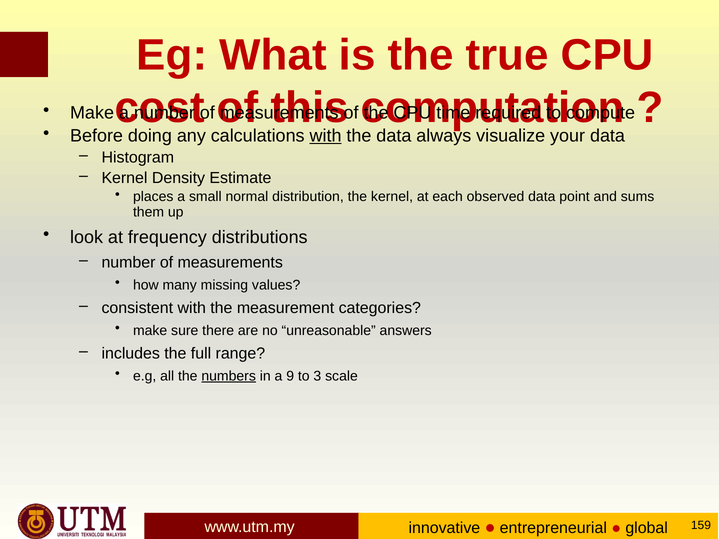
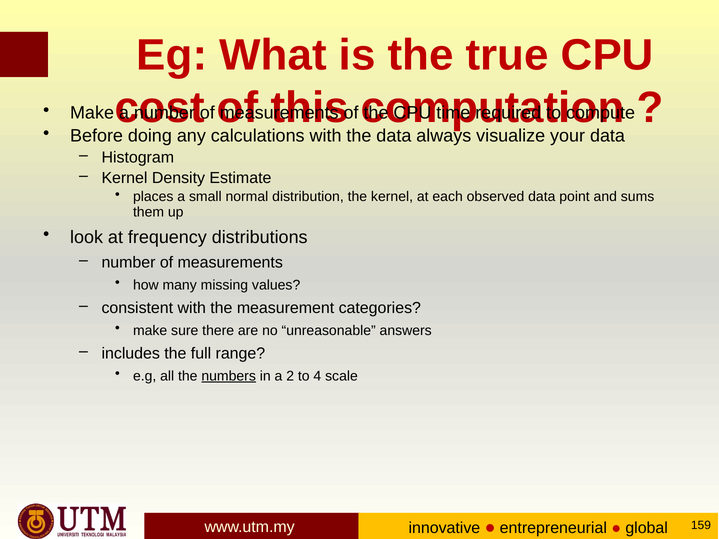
with underline: present -> none (326, 136)
9: 9 -> 2 (290, 376)
3: 3 -> 4 (317, 376)
